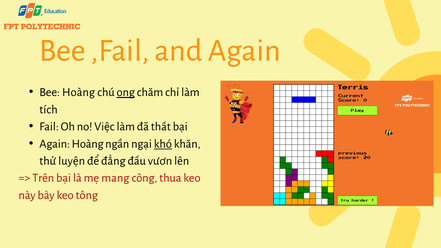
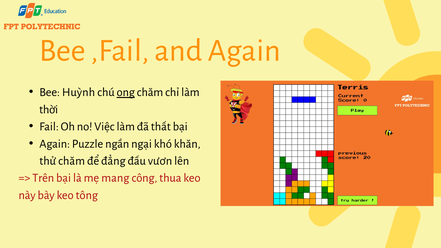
Bee Hoàng: Hoàng -> Huỳnh (79, 92)
tích: tích -> thời (49, 109)
Again Hoàng: Hoàng -> Puzzle (88, 144)
khó underline: present -> none (163, 144)
thử luyện: luyện -> chăm (72, 161)
